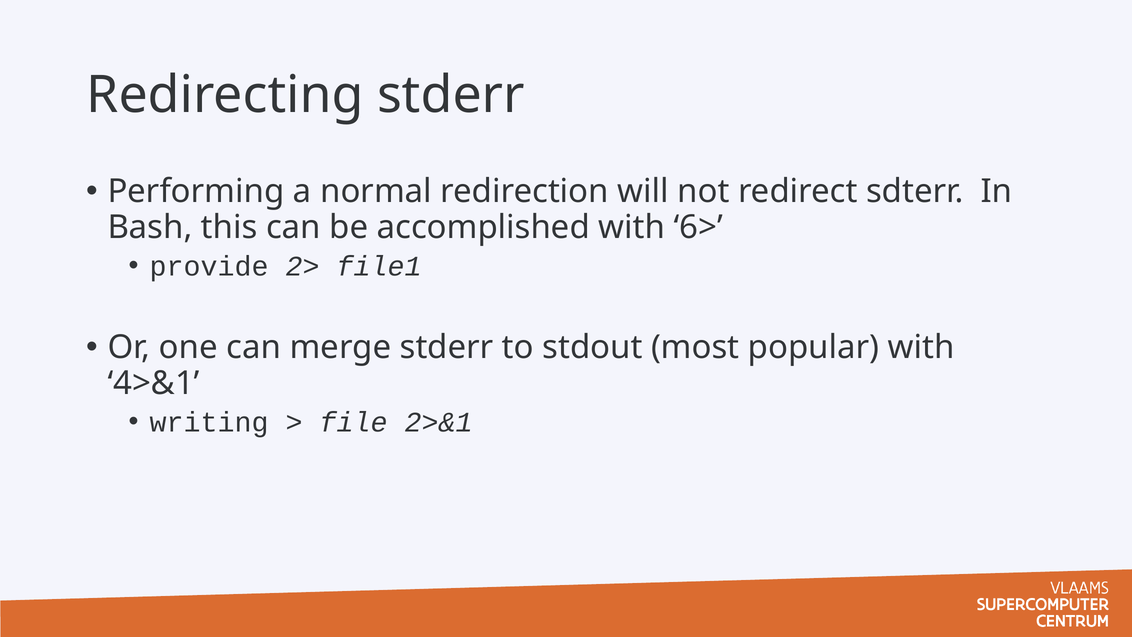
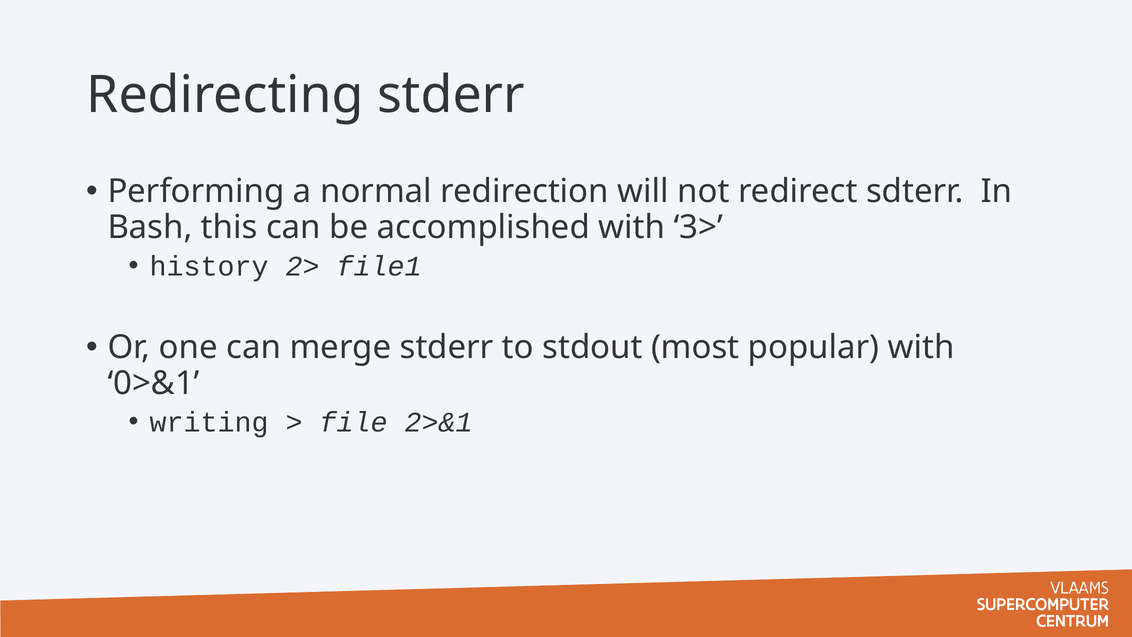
6>: 6> -> 3> (698, 227)
provide: provide -> history (209, 266)
4>&1: 4>&1 -> 0>&1 (154, 383)
